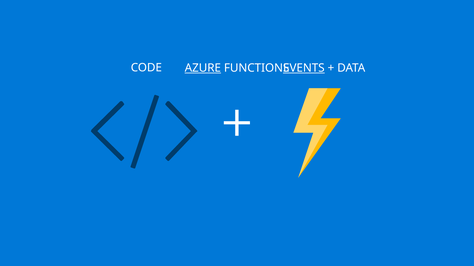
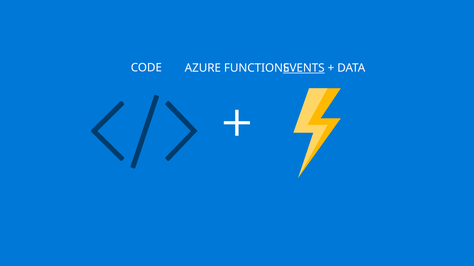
AZURE underline: present -> none (203, 68)
